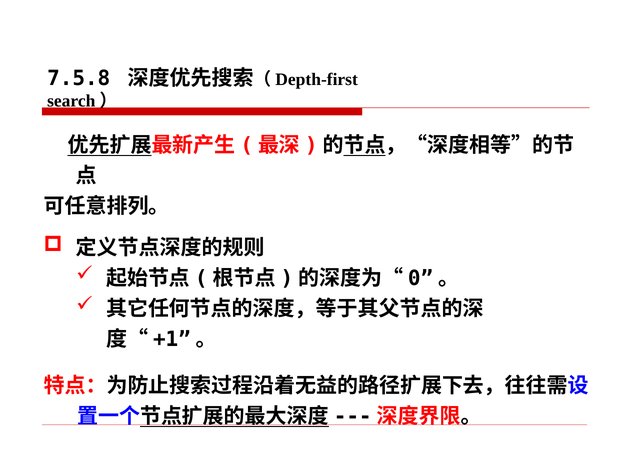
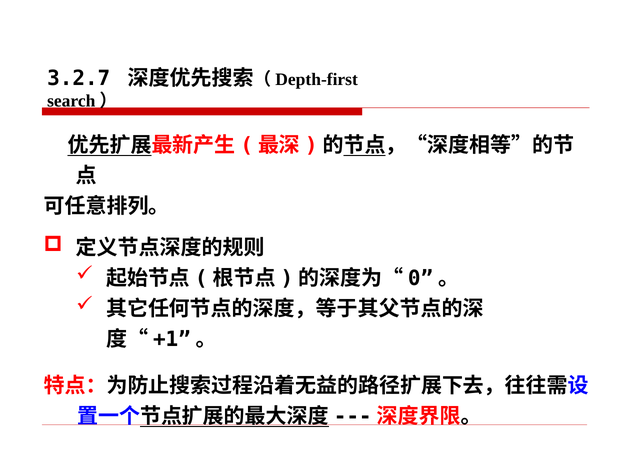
7.5.8: 7.5.8 -> 3.2.7 (79, 78)
